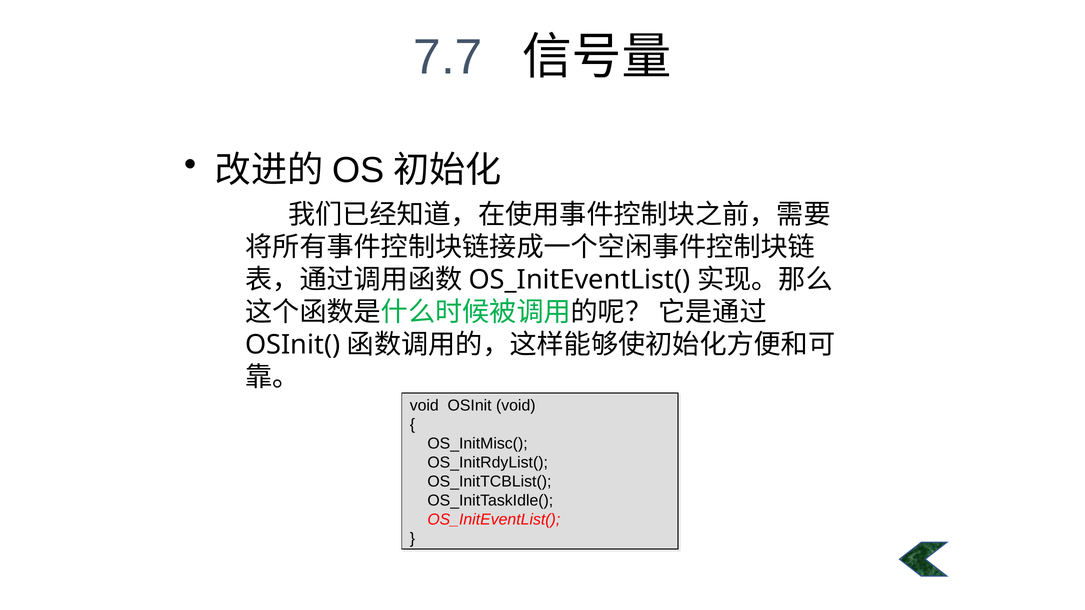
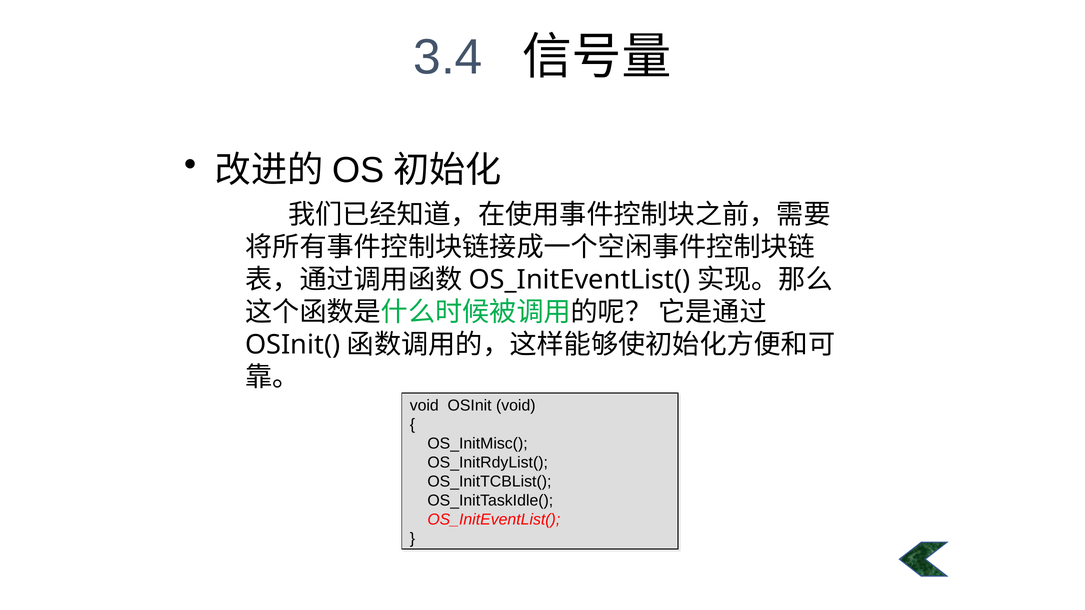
7.7: 7.7 -> 3.4 (448, 57)
